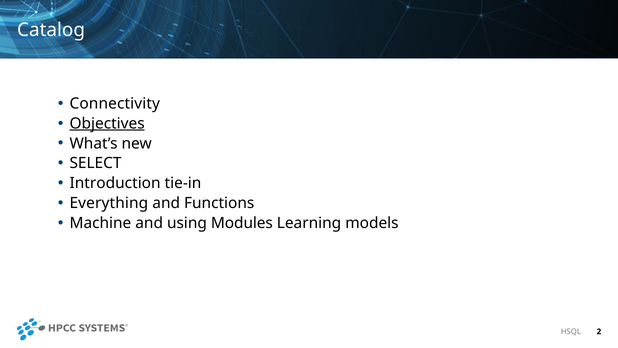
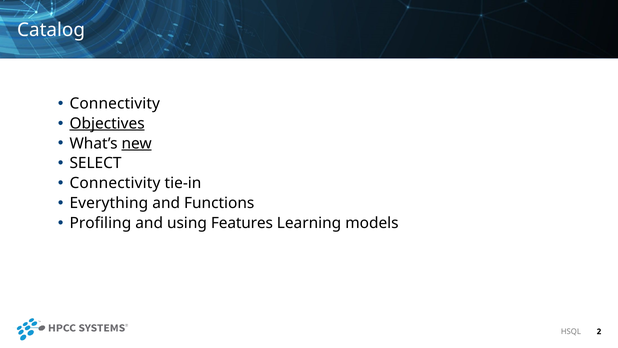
new underline: none -> present (137, 143)
Introduction: Introduction -> Connectivity (115, 183)
Machine: Machine -> Profiling (100, 223)
Modules: Modules -> Features (242, 223)
